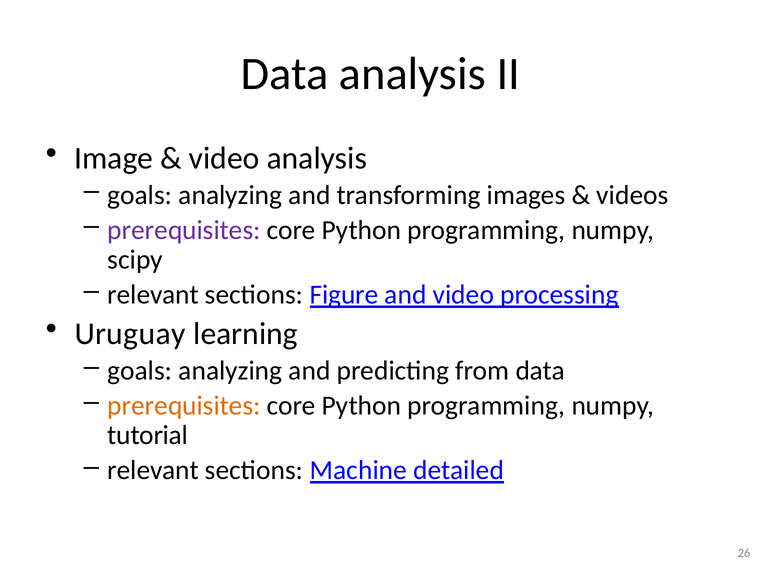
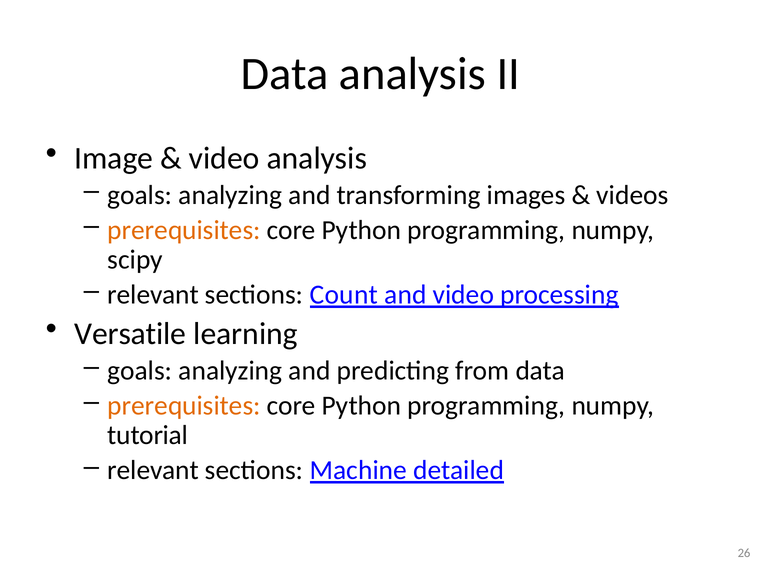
prerequisites colour: purple -> orange (184, 230)
Figure: Figure -> Count (344, 295)
Uruguay: Uruguay -> Versatile (130, 334)
